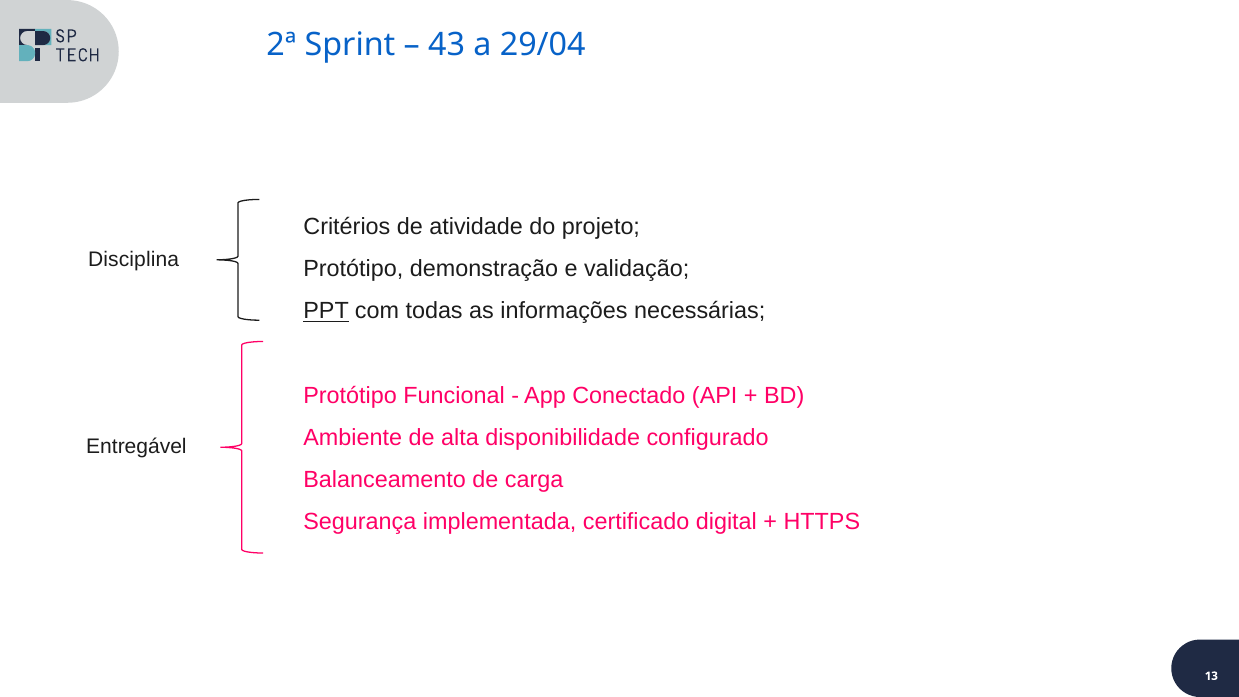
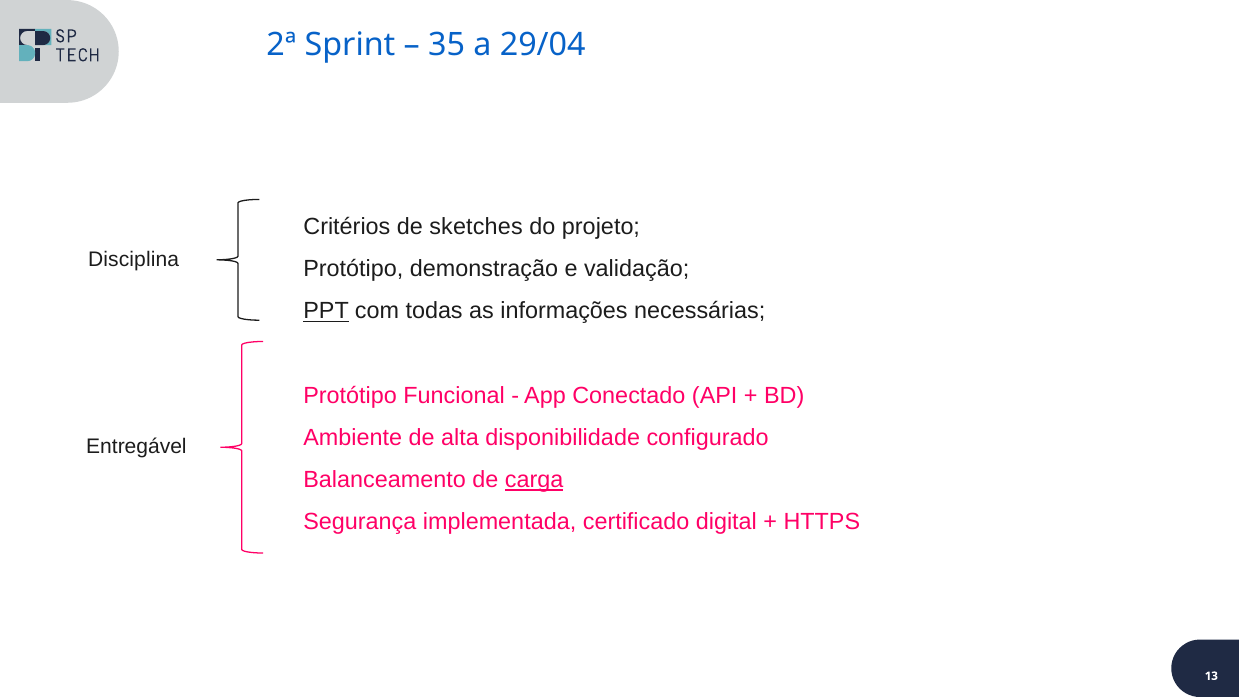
43: 43 -> 35 (447, 45)
atividade: atividade -> sketches (476, 227)
carga underline: none -> present (534, 480)
